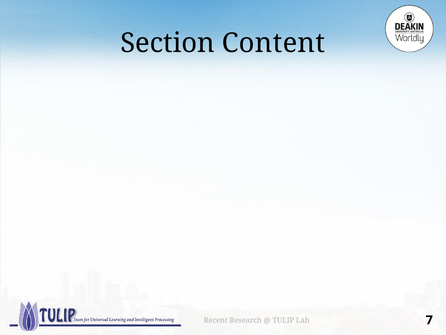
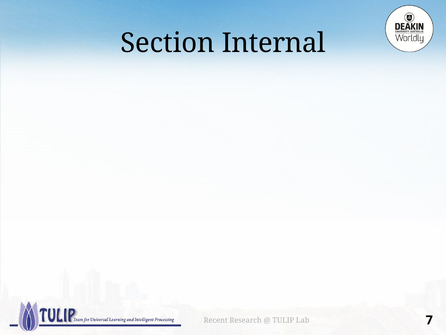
Content: Content -> Internal (274, 43)
